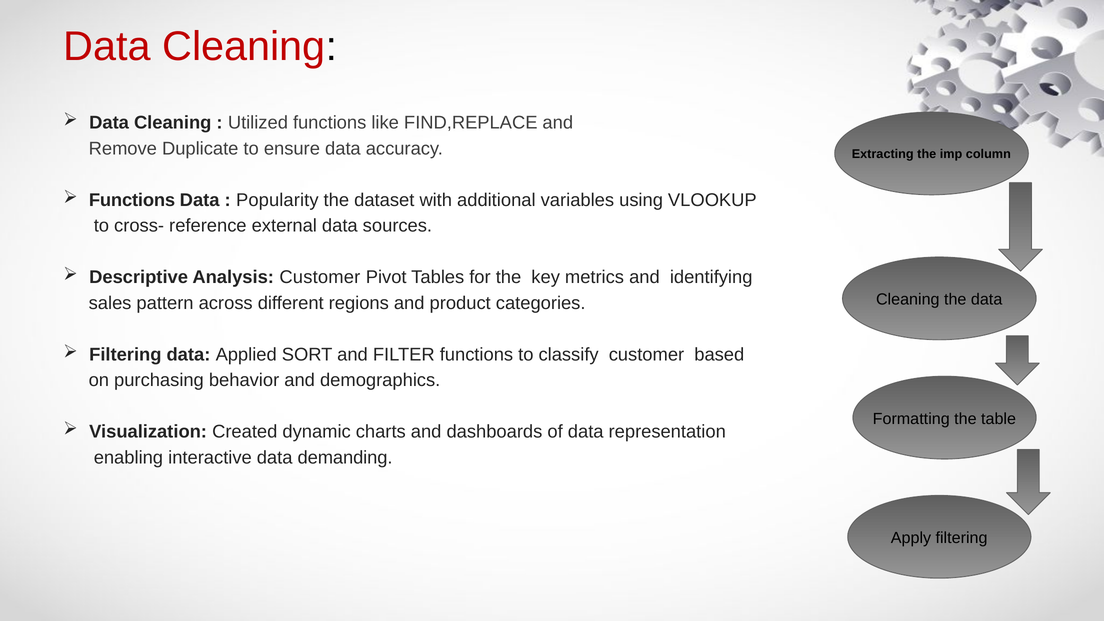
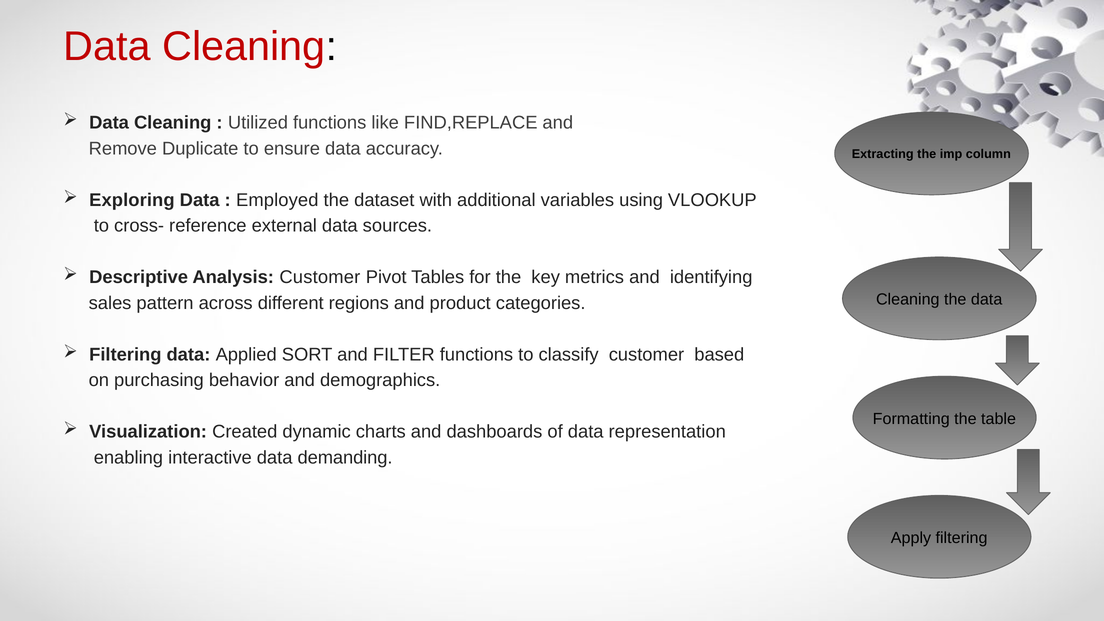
Functions: Functions -> Exploring (132, 200)
Popularity: Popularity -> Employed (277, 200)
